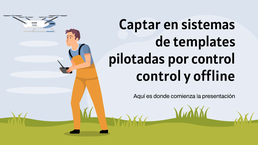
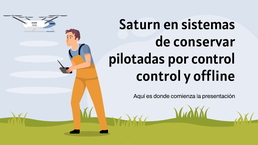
Captar: Captar -> Saturn (140, 25)
templates: templates -> conservar (204, 42)
